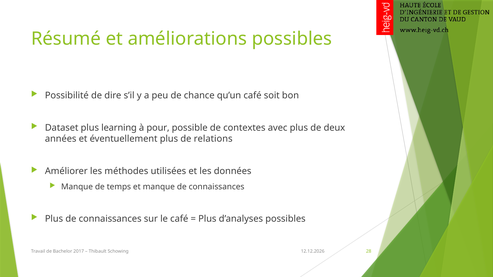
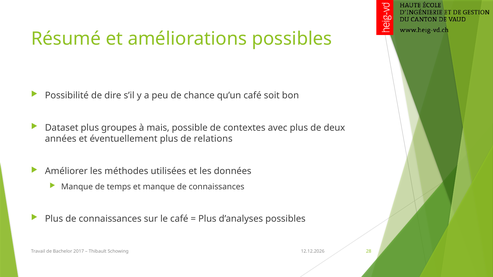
learning: learning -> groupes (119, 128)
pour: pour -> mais (158, 128)
